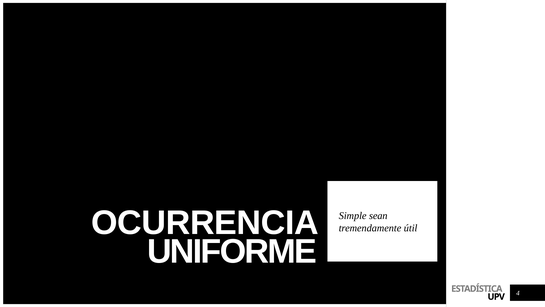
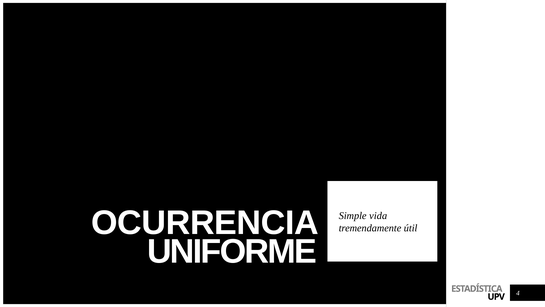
sean: sean -> vida (378, 216)
